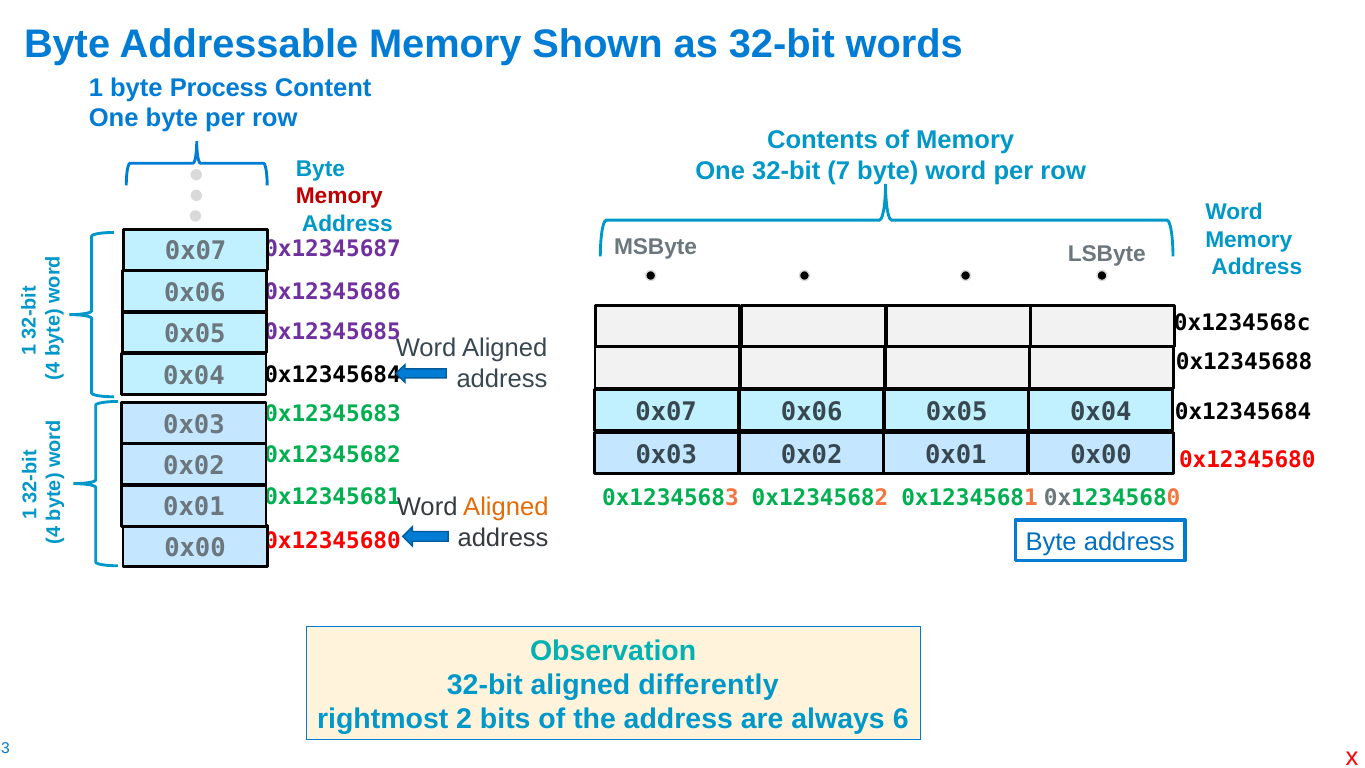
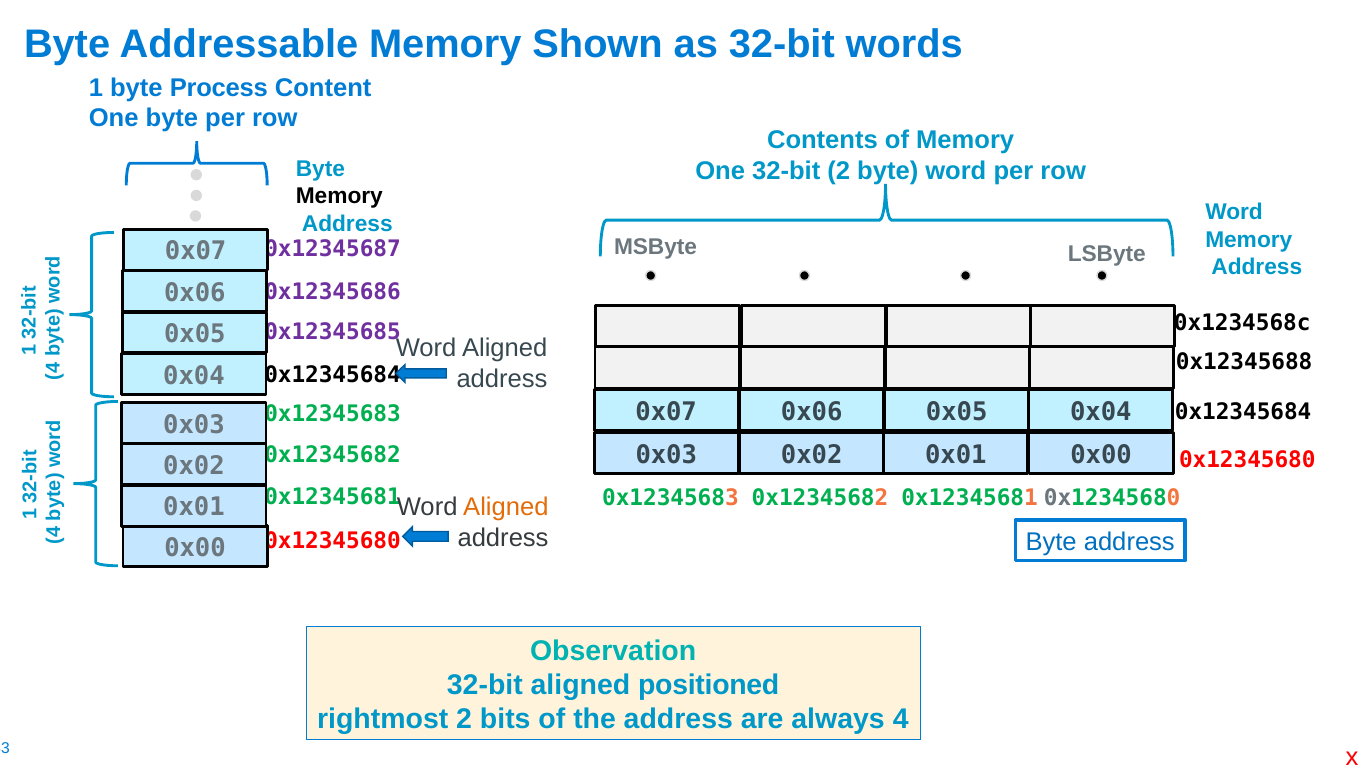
32-bit 7: 7 -> 2 (839, 171)
Memory colour: red -> black (339, 196)
differently: differently -> positioned (709, 685)
always 6: 6 -> 4 (901, 719)
